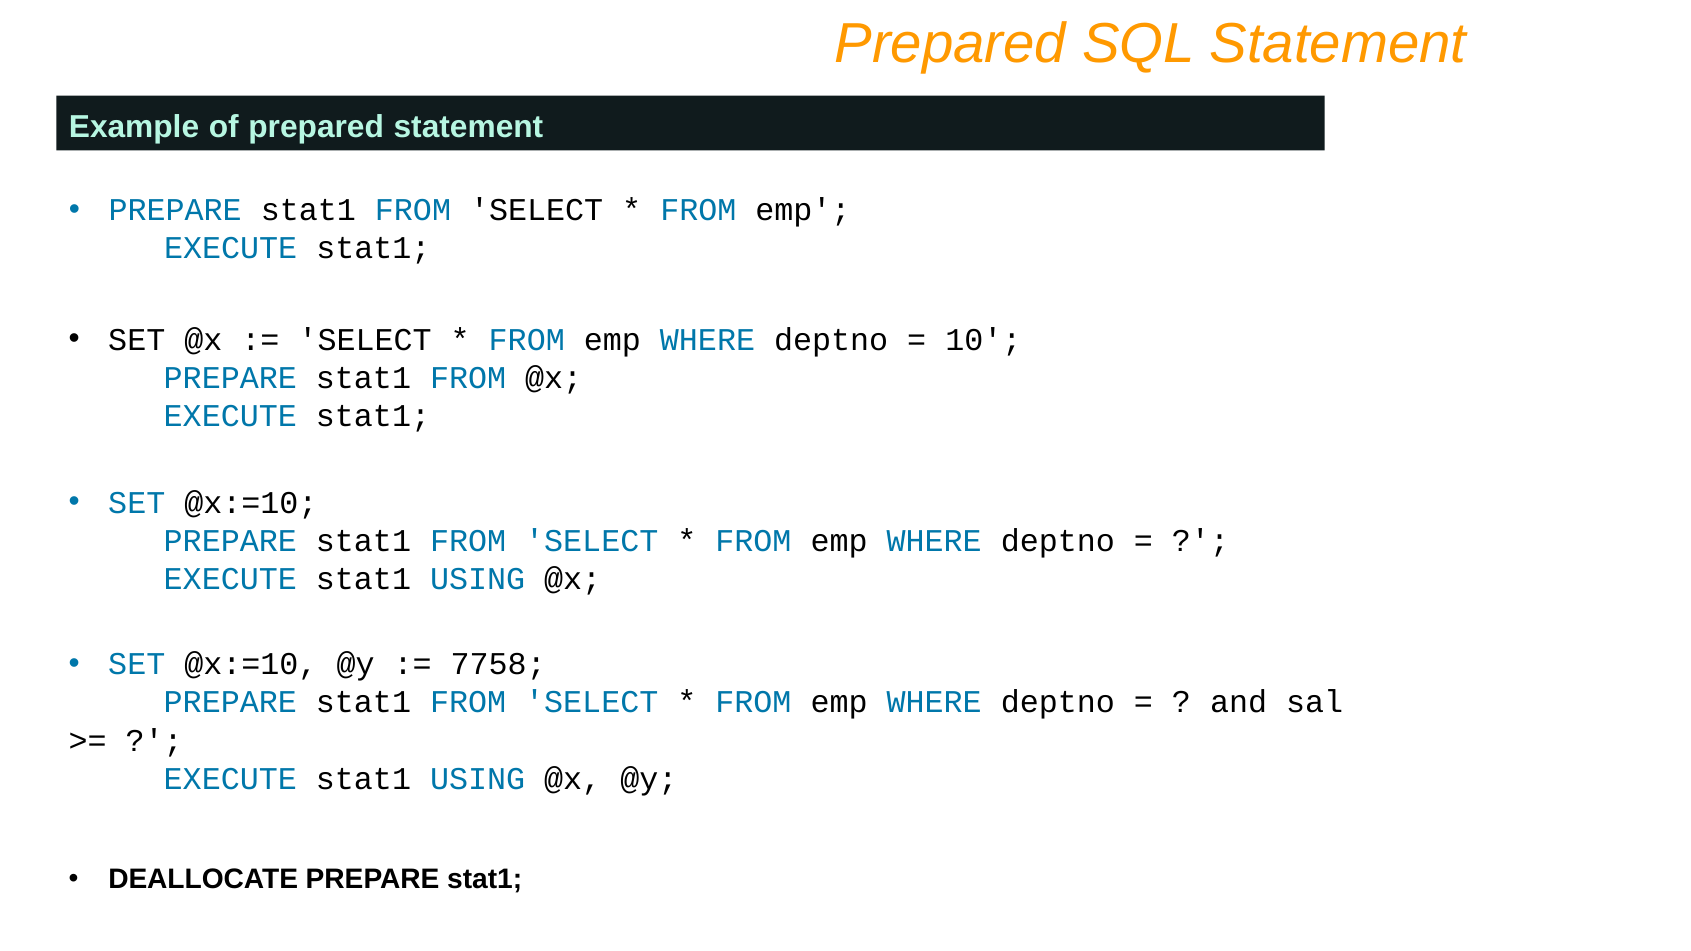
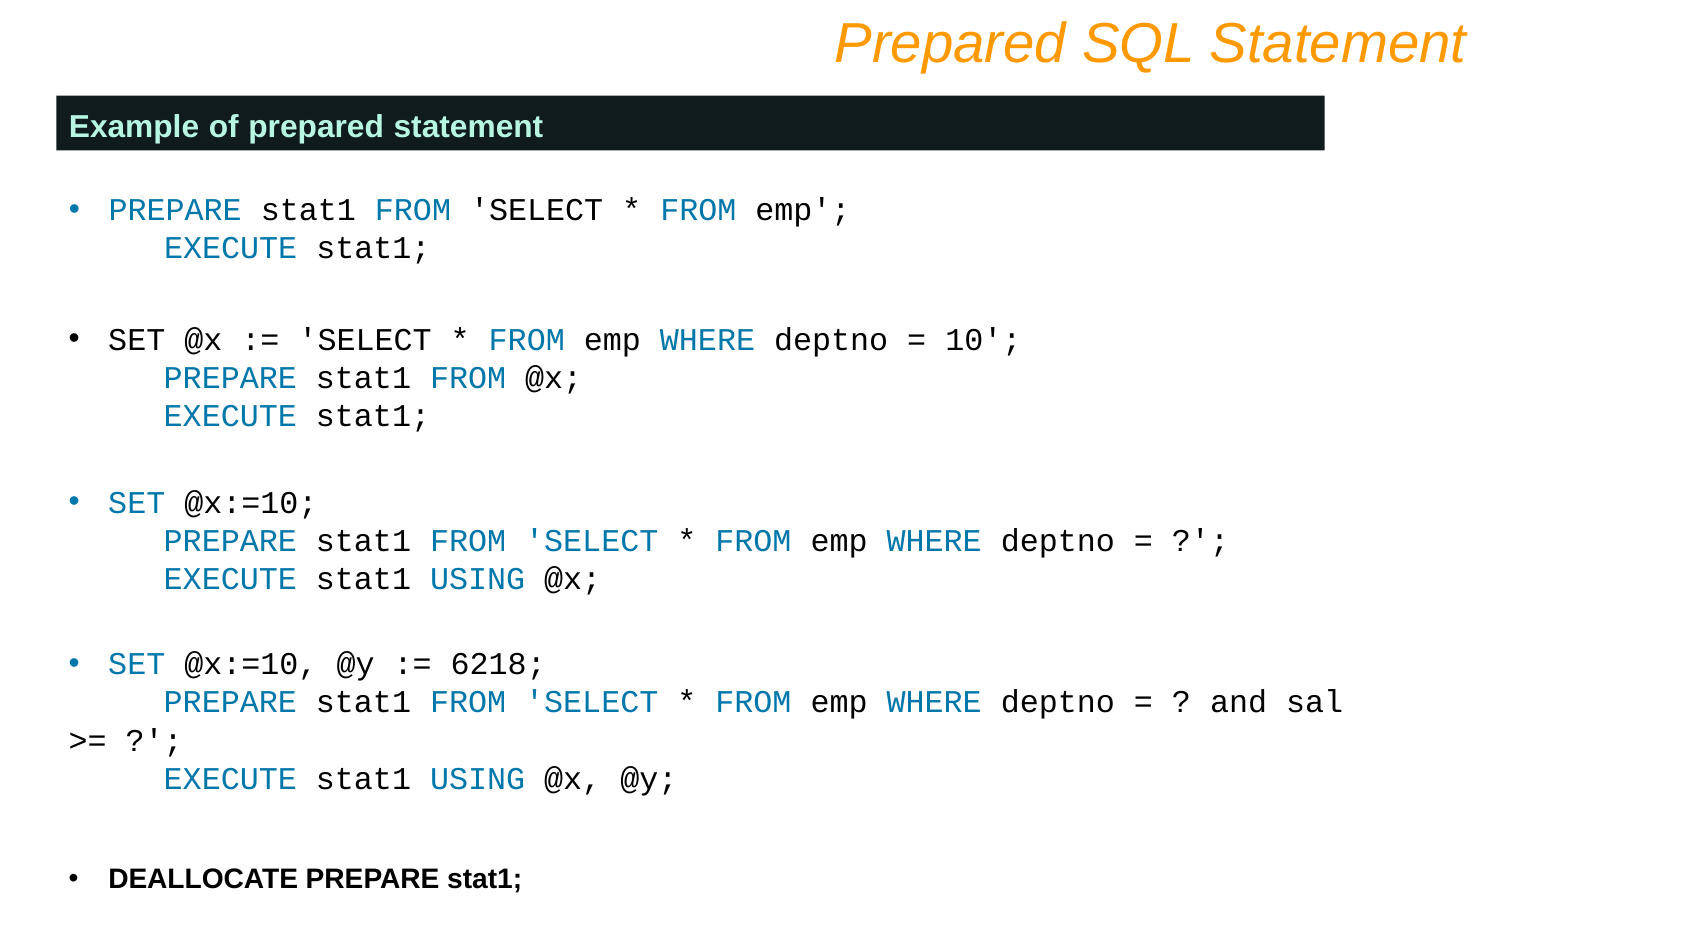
7758: 7758 -> 6218 (498, 665)
